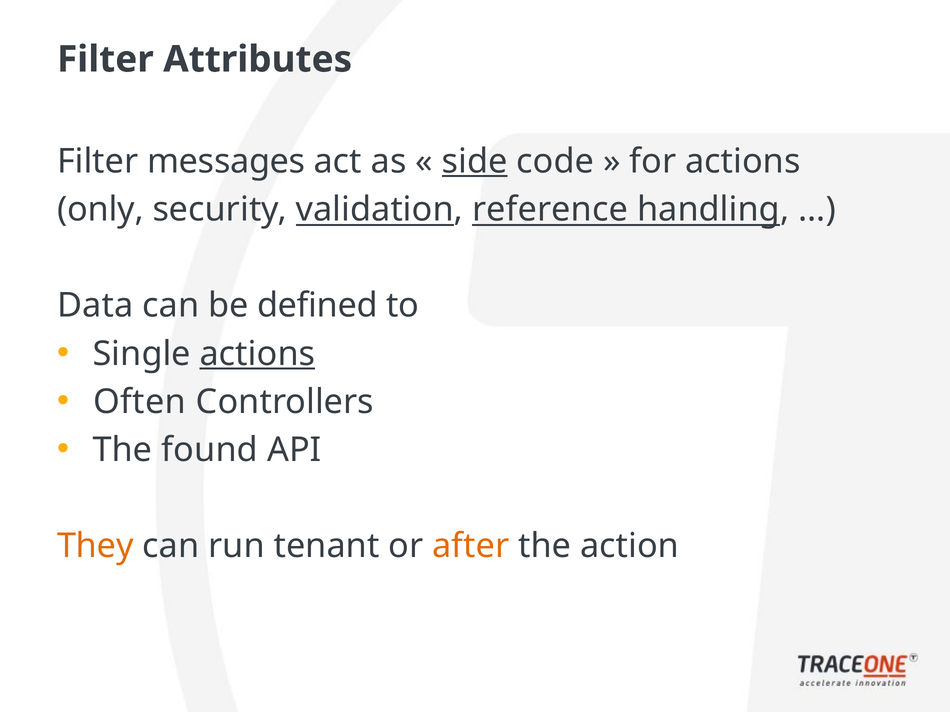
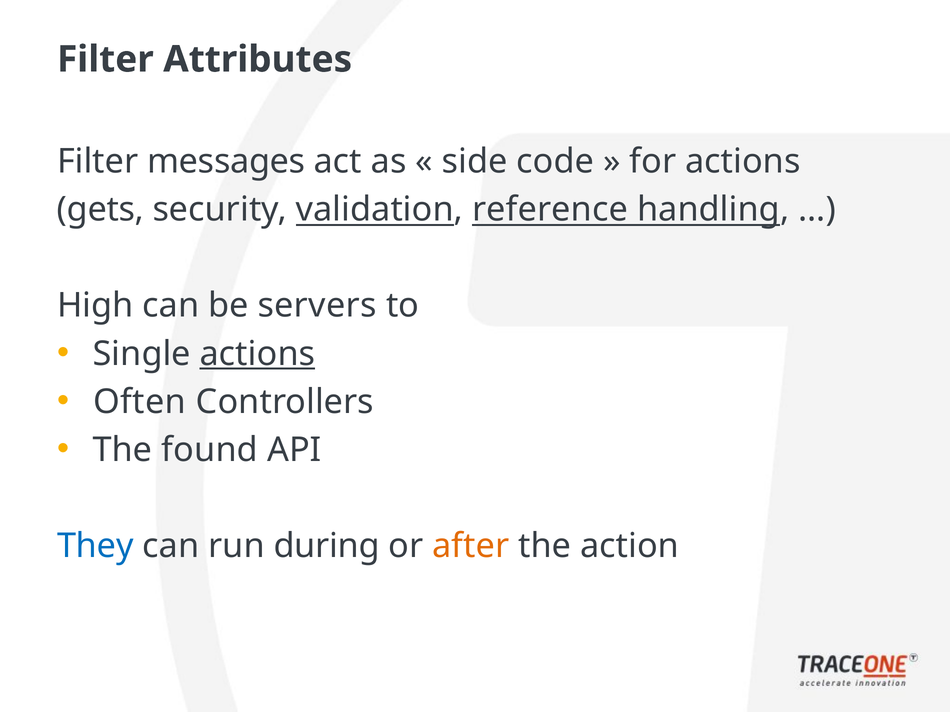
side underline: present -> none (475, 162)
only: only -> gets (100, 210)
Data: Data -> High (95, 306)
defined: defined -> servers (317, 306)
They colour: orange -> blue (95, 546)
tenant: tenant -> during (327, 546)
